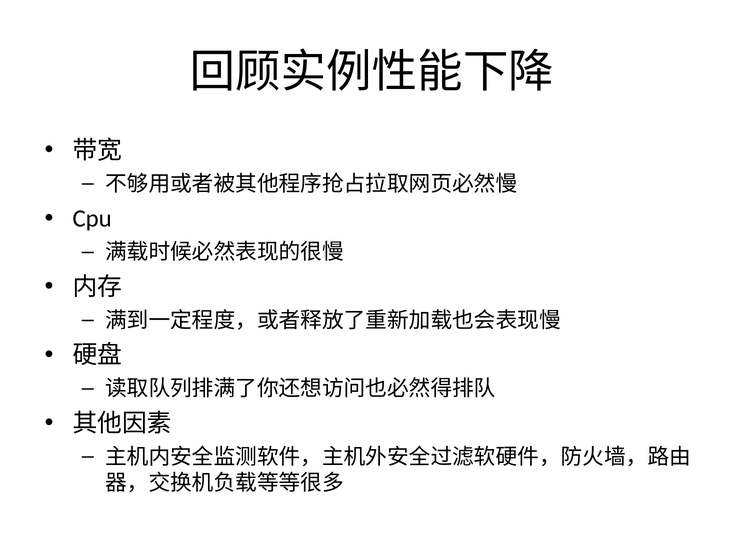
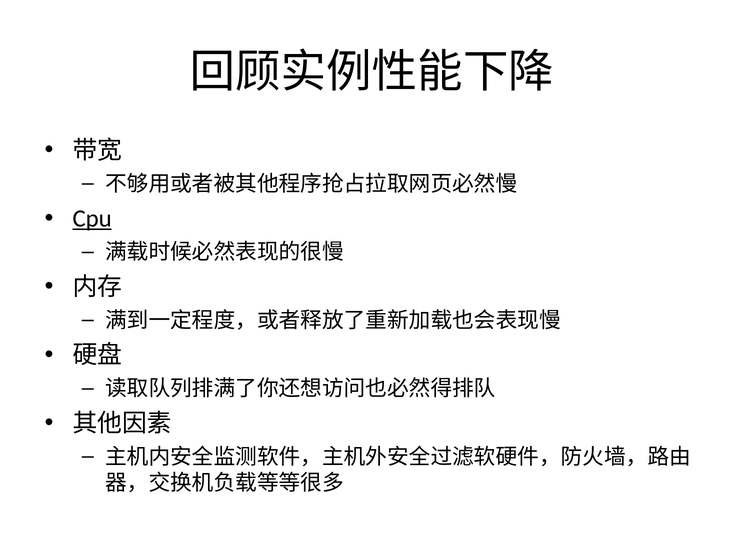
Cpu underline: none -> present (92, 219)
